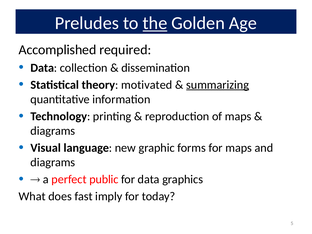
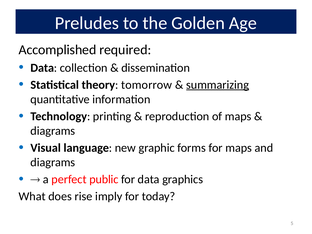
the underline: present -> none (155, 23)
motivated: motivated -> tomorrow (147, 85)
fast: fast -> rise (84, 196)
